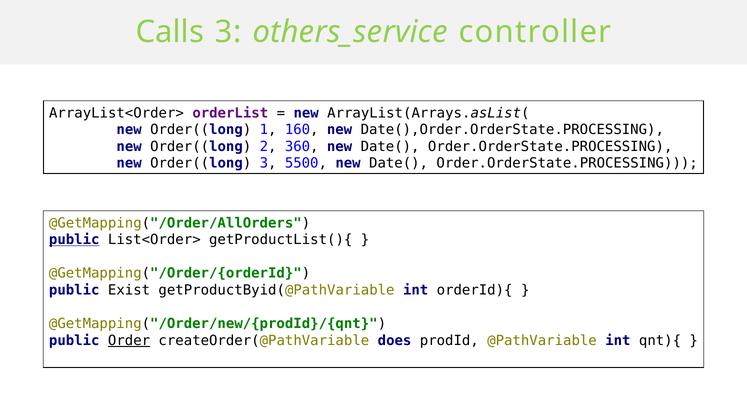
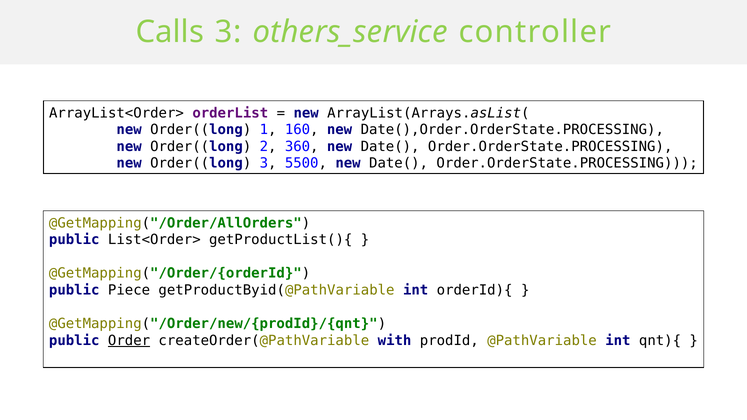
public underline: present -> none (74, 240)
Exist: Exist -> Piece (129, 290)
does: does -> with (395, 341)
